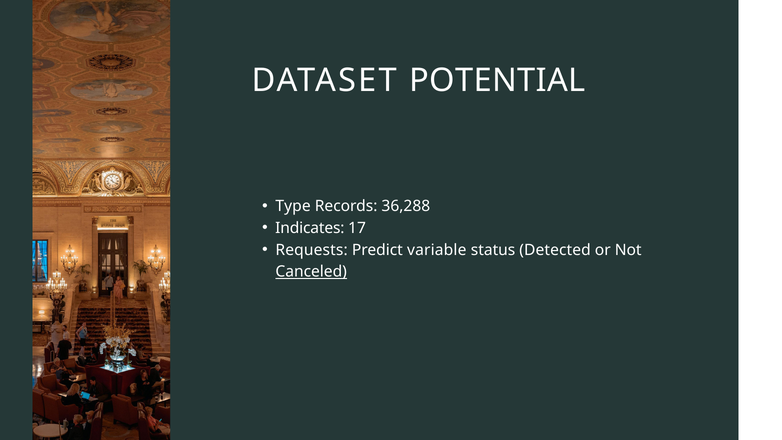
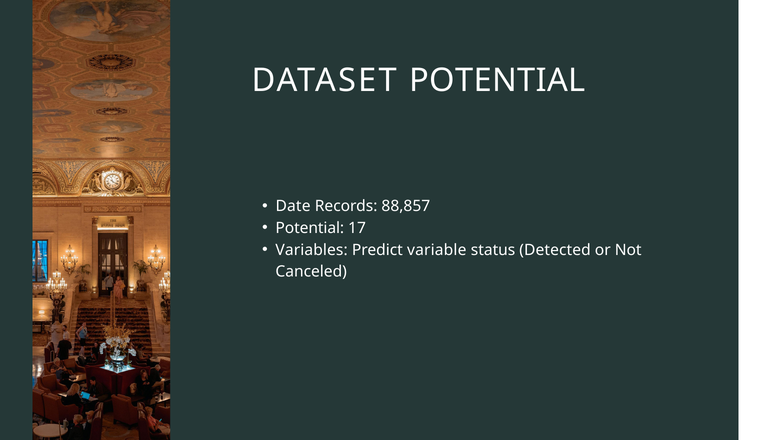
Type: Type -> Date (293, 206)
36,288: 36,288 -> 88,857 (406, 206)
Indicates: Indicates -> Potential (310, 228)
Requests: Requests -> Variables (312, 250)
Canceled underline: present -> none (311, 272)
